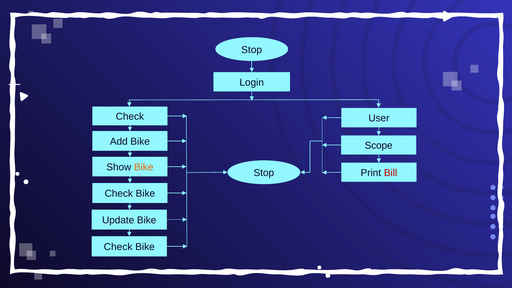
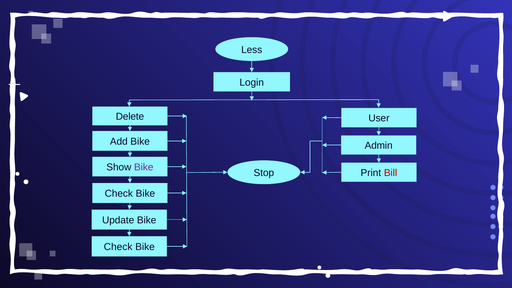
Stop: Stop -> Less (252, 50)
Check: Check -> Delete (130, 117)
Scope: Scope -> Admin (379, 146)
Bike colour: orange -> purple (144, 167)
